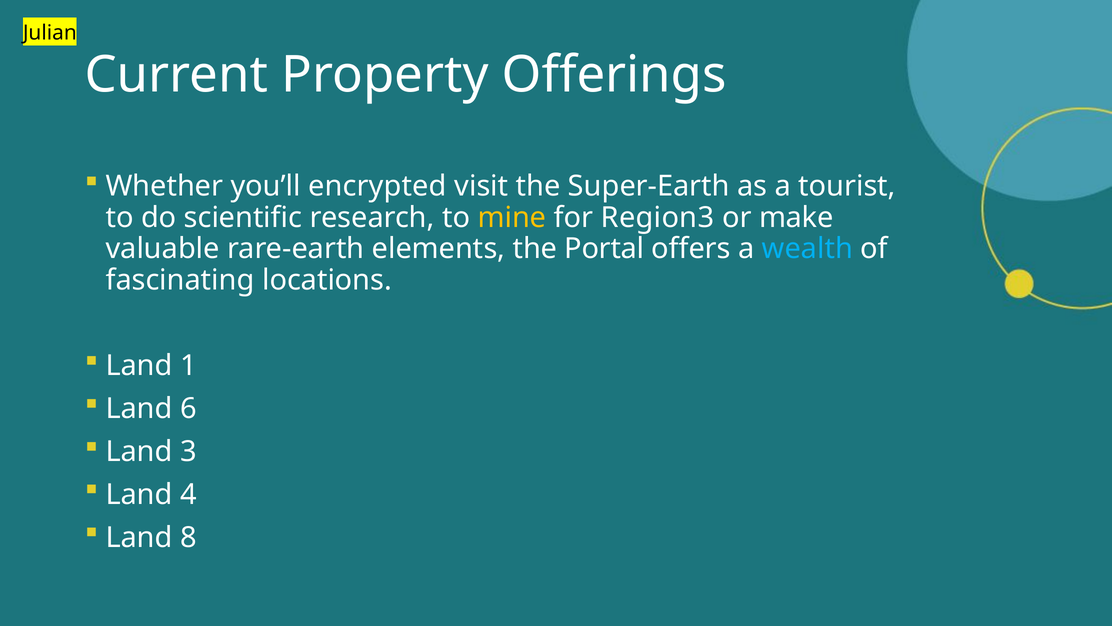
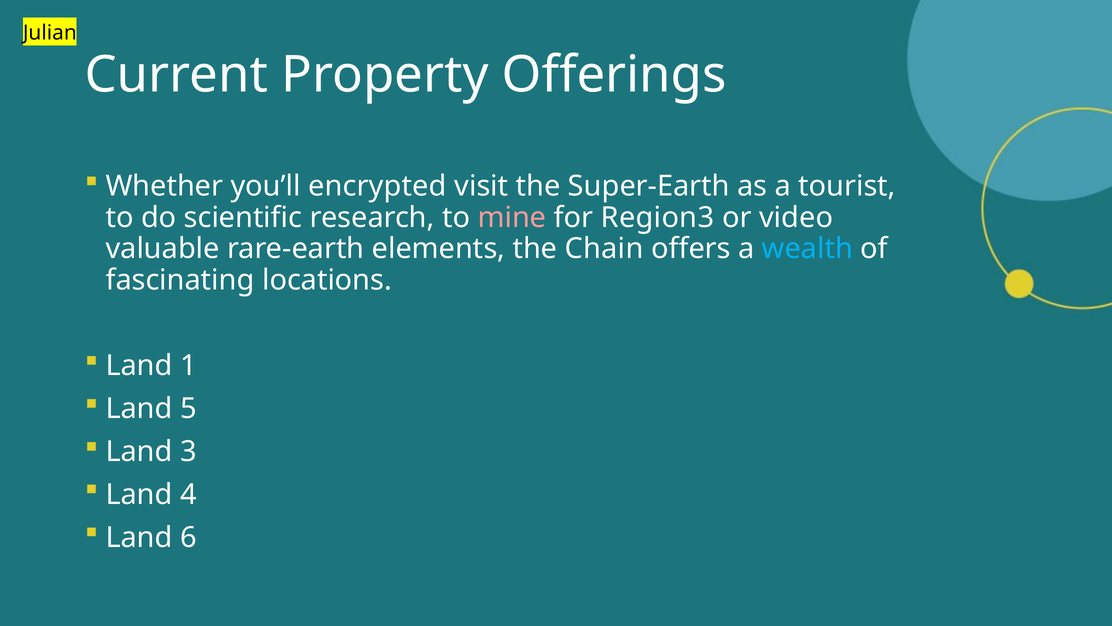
mine colour: yellow -> pink (512, 217)
make: make -> video (796, 217)
Portal: Portal -> Chain (604, 249)
6: 6 -> 5 (188, 408)
8: 8 -> 6 (188, 537)
